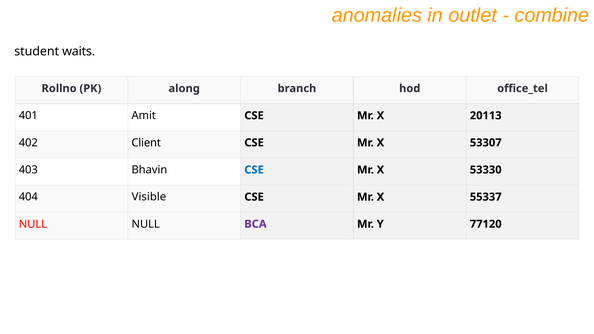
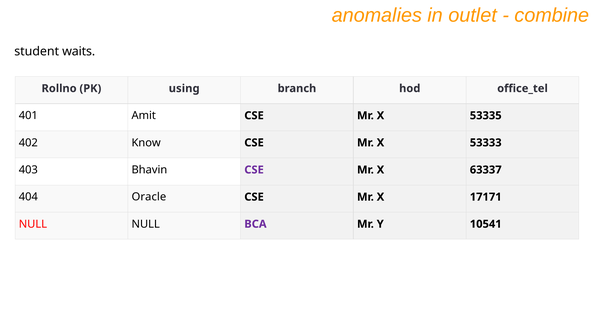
along: along -> using (184, 88)
20113: 20113 -> 53335 (486, 116)
Client: Client -> Know (146, 143)
53307: 53307 -> 53333 (486, 143)
CSE colour: blue -> purple (254, 170)
53330: 53330 -> 63337 (486, 170)
Visible: Visible -> Oracle (149, 197)
55337: 55337 -> 17171 (486, 197)
77120: 77120 -> 10541 (486, 224)
